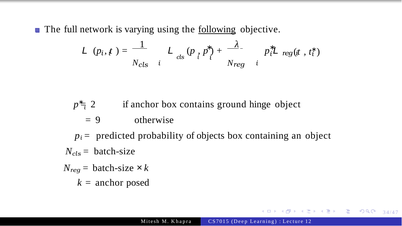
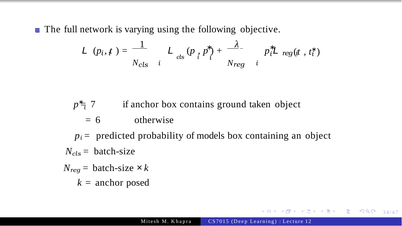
following underline: present -> none (217, 29)
2: 2 -> 7 (93, 104)
hinge: hinge -> taken (260, 104)
9: 9 -> 6 (98, 120)
objects: objects -> models (211, 136)
